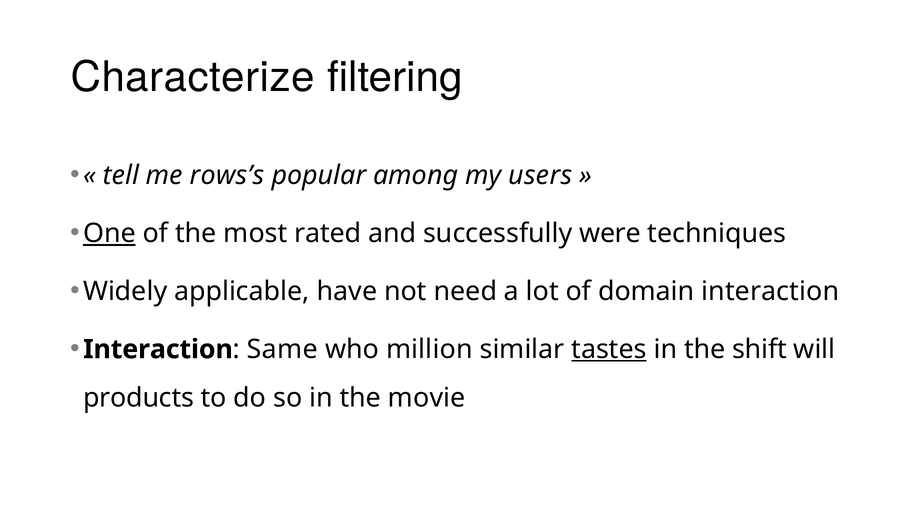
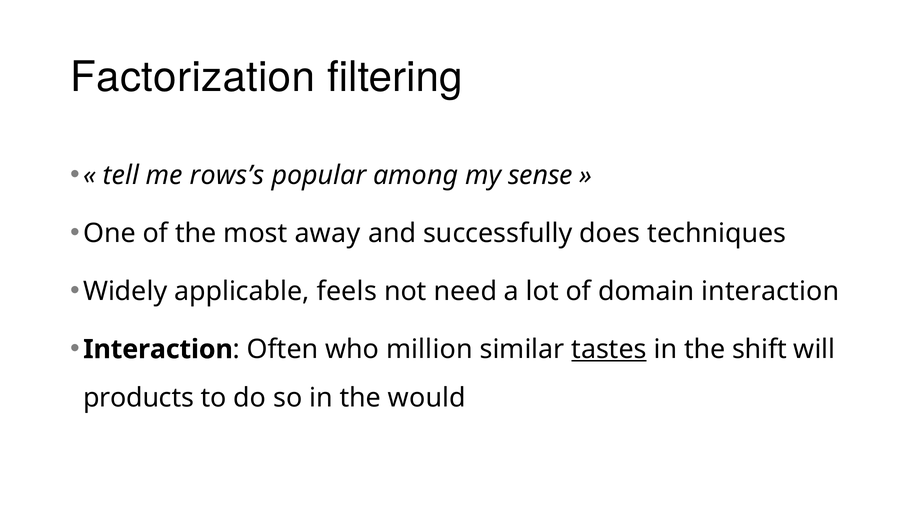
Characterize: Characterize -> Factorization (193, 77)
users: users -> sense (540, 175)
One underline: present -> none (109, 233)
rated: rated -> away (327, 233)
were: were -> does (610, 233)
have: have -> feels (347, 291)
Same: Same -> Often (283, 349)
movie: movie -> would (427, 398)
